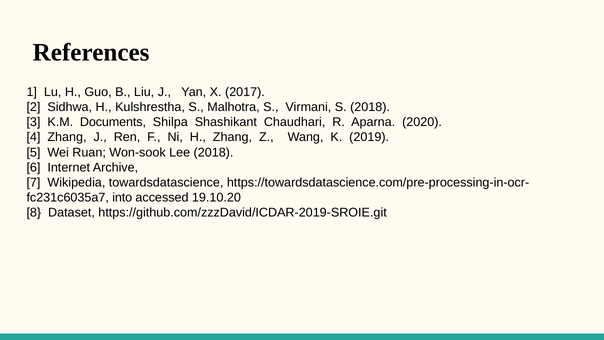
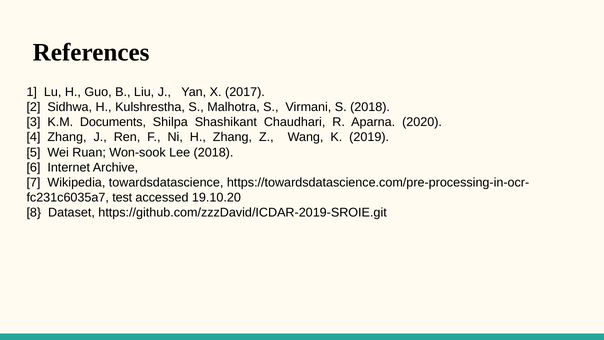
into: into -> test (122, 198)
